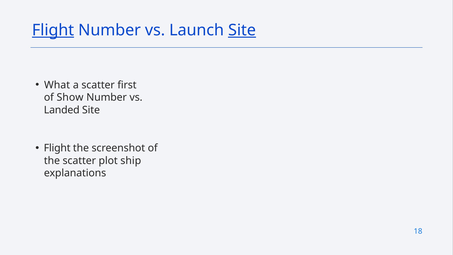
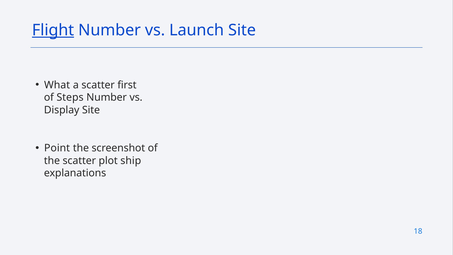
Site underline: present -> none (242, 30)
Show: Show -> Steps (70, 97)
Landed: Landed -> Display (62, 110)
Flight: Flight -> Point (57, 148)
